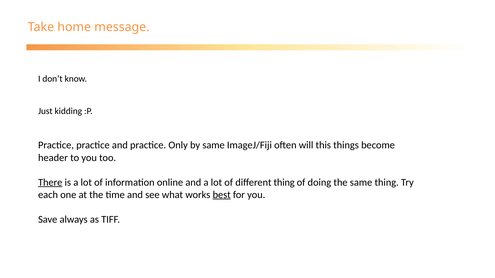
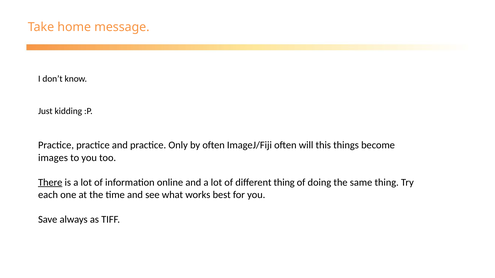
by same: same -> often (214, 145)
header: header -> images (53, 158)
best underline: present -> none (222, 195)
